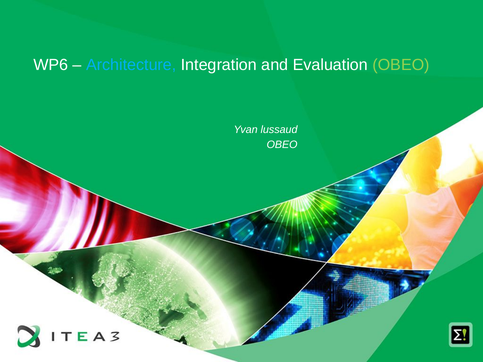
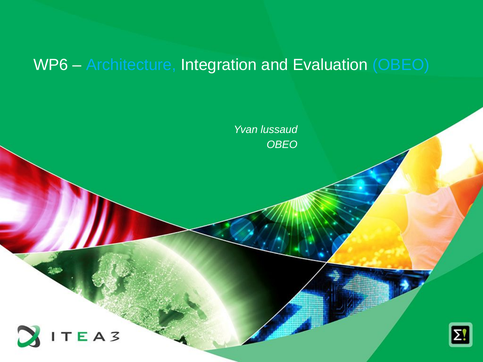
OBEO colour: light green -> light blue (401, 65)
